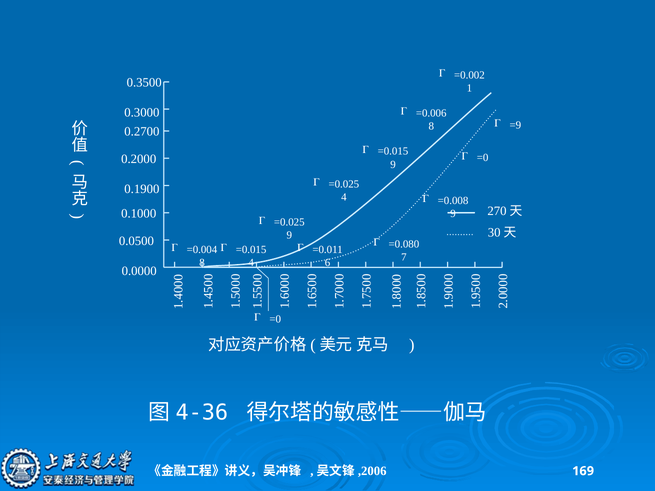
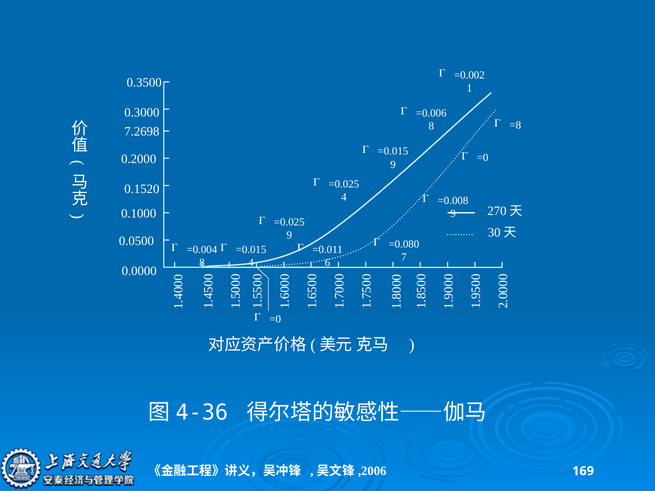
=9: =9 -> =8 (515, 125)
0.2700: 0.2700 -> 7.2698 (142, 132)
0.1900: 0.1900 -> 0.1520 (142, 189)
